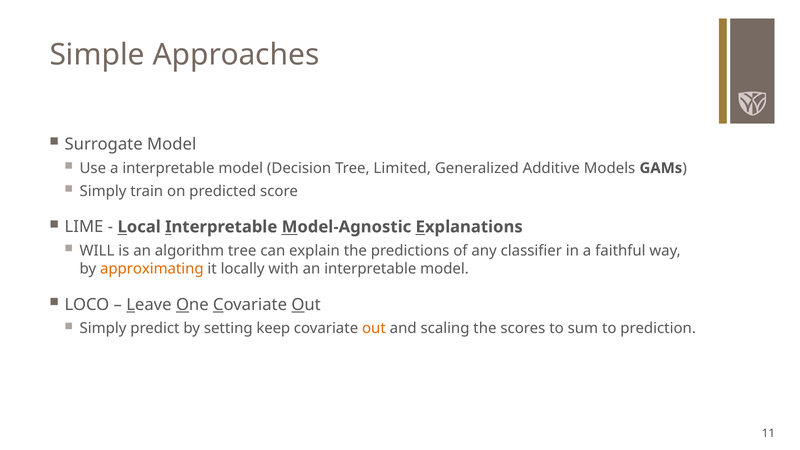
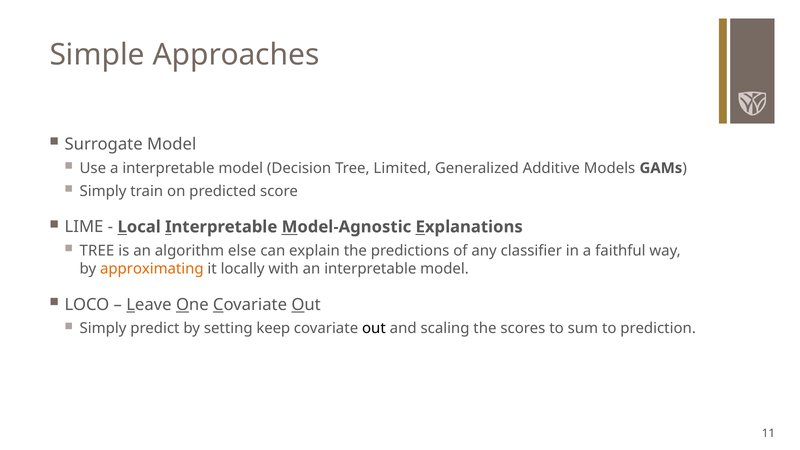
WILL: WILL -> TREE (97, 251)
algorithm tree: tree -> else (242, 251)
out colour: orange -> black (374, 328)
